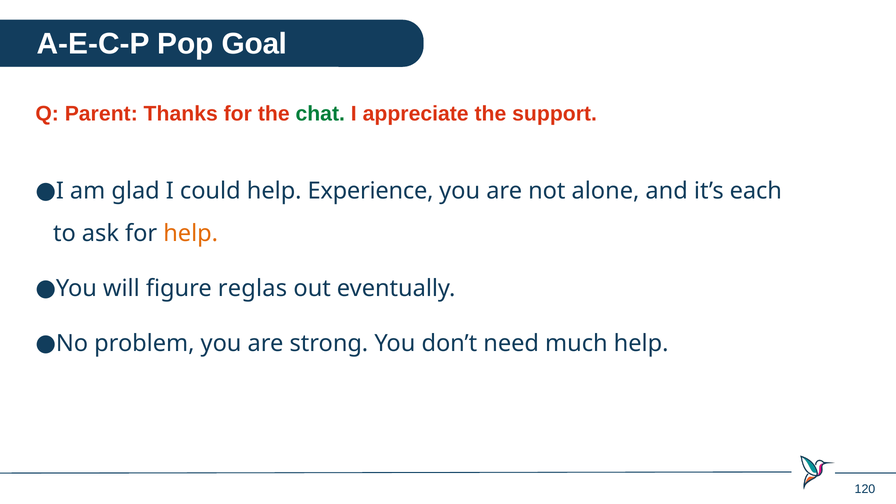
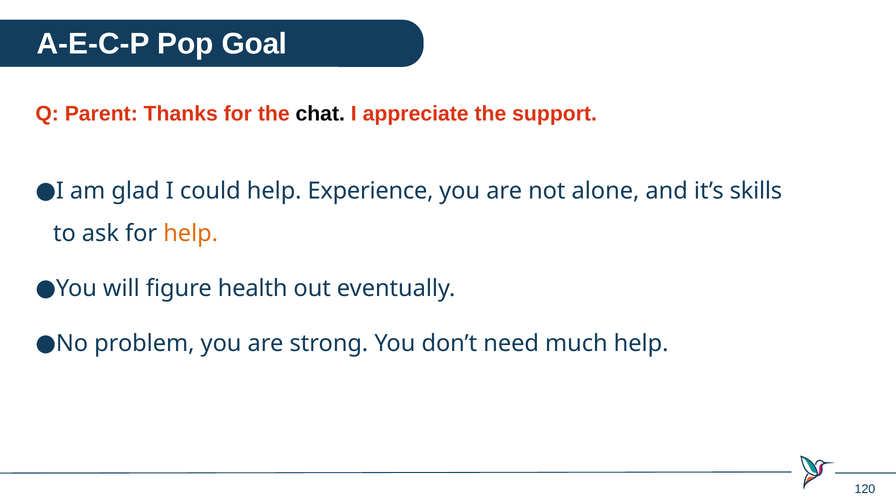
chat colour: green -> black (320, 114)
each: each -> skills (756, 191)
reglas: reglas -> health (253, 288)
